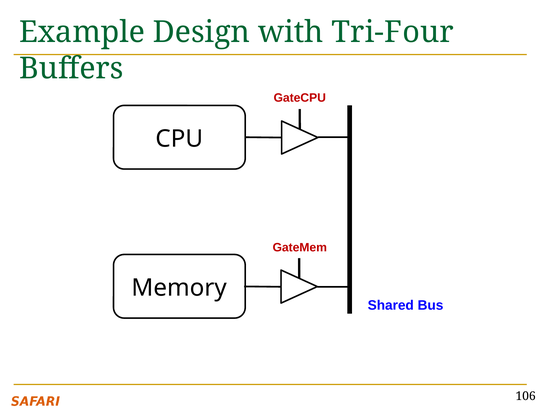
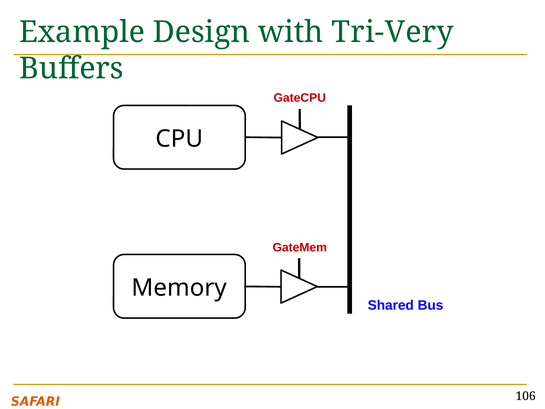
Tri-Four: Tri-Four -> Tri-Very (393, 32)
